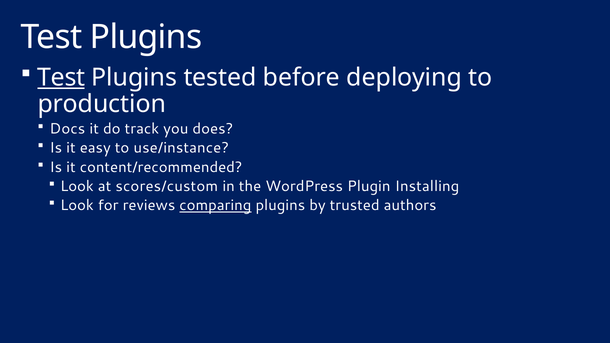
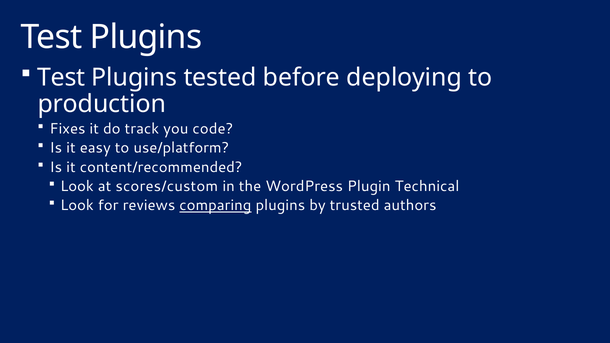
Test underline: present -> none (61, 77)
Docs: Docs -> Fixes (67, 129)
does: does -> code (213, 129)
use/instance: use/instance -> use/platform (181, 148)
Installing: Installing -> Technical (427, 186)
